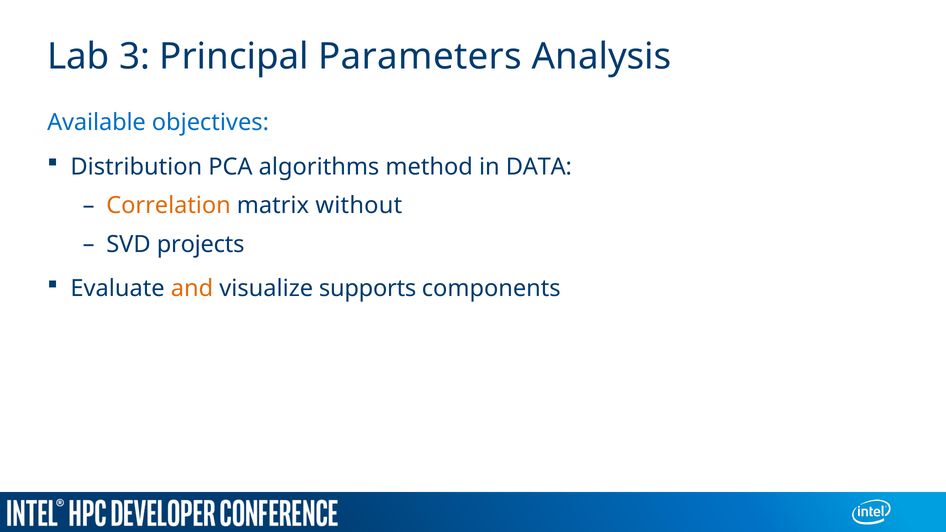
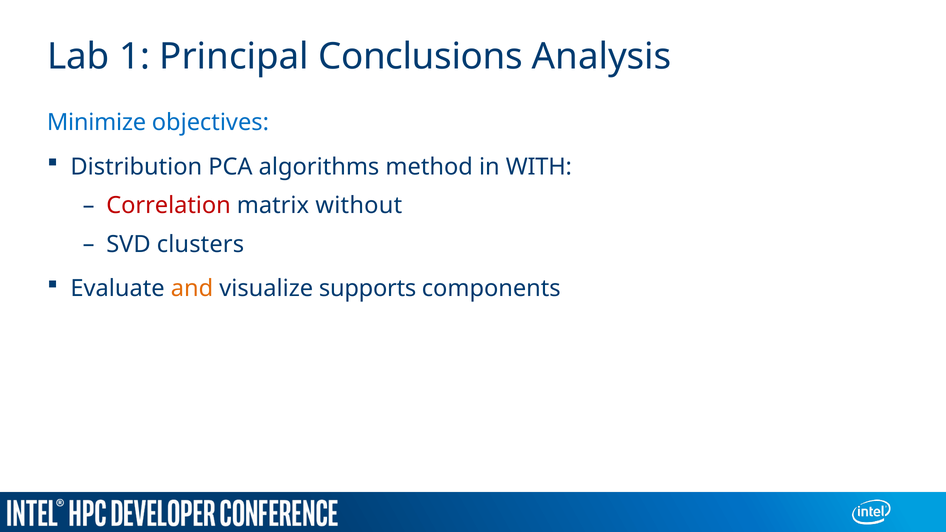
3: 3 -> 1 (134, 57)
Parameters: Parameters -> Conclusions (420, 57)
Available: Available -> Minimize (97, 123)
DATA: DATA -> WITH (539, 167)
Correlation colour: orange -> red (169, 206)
projects: projects -> clusters (200, 245)
